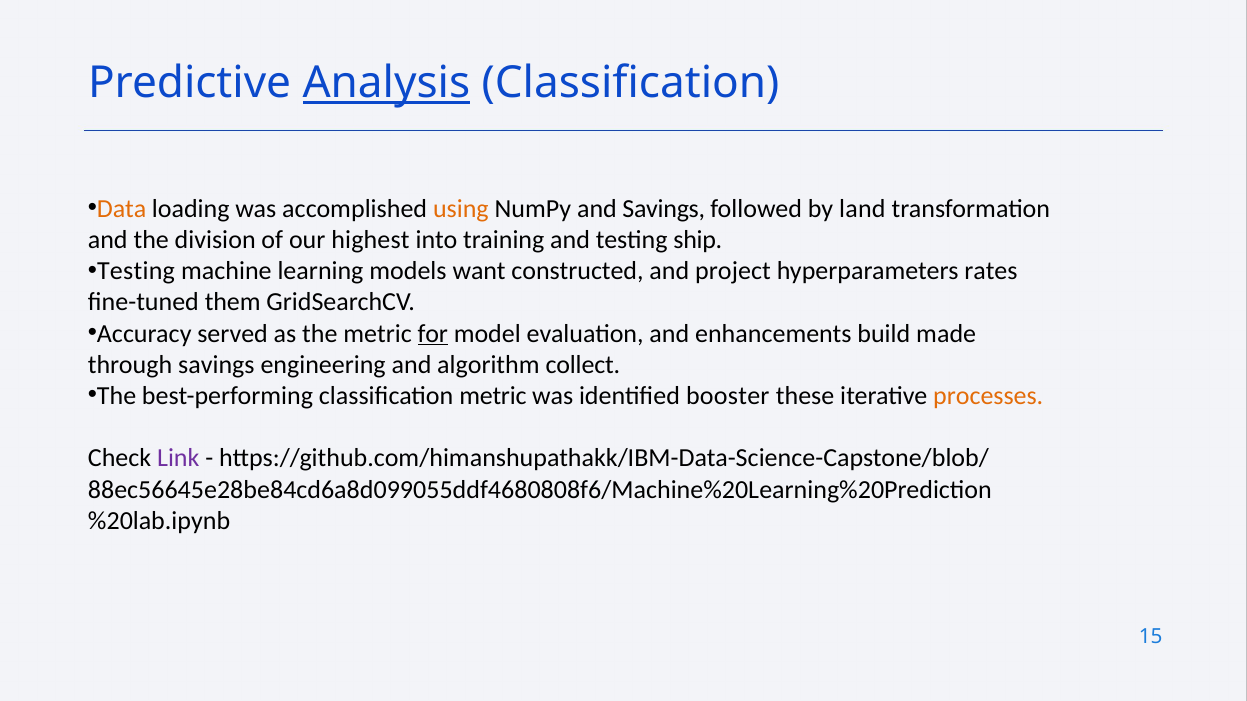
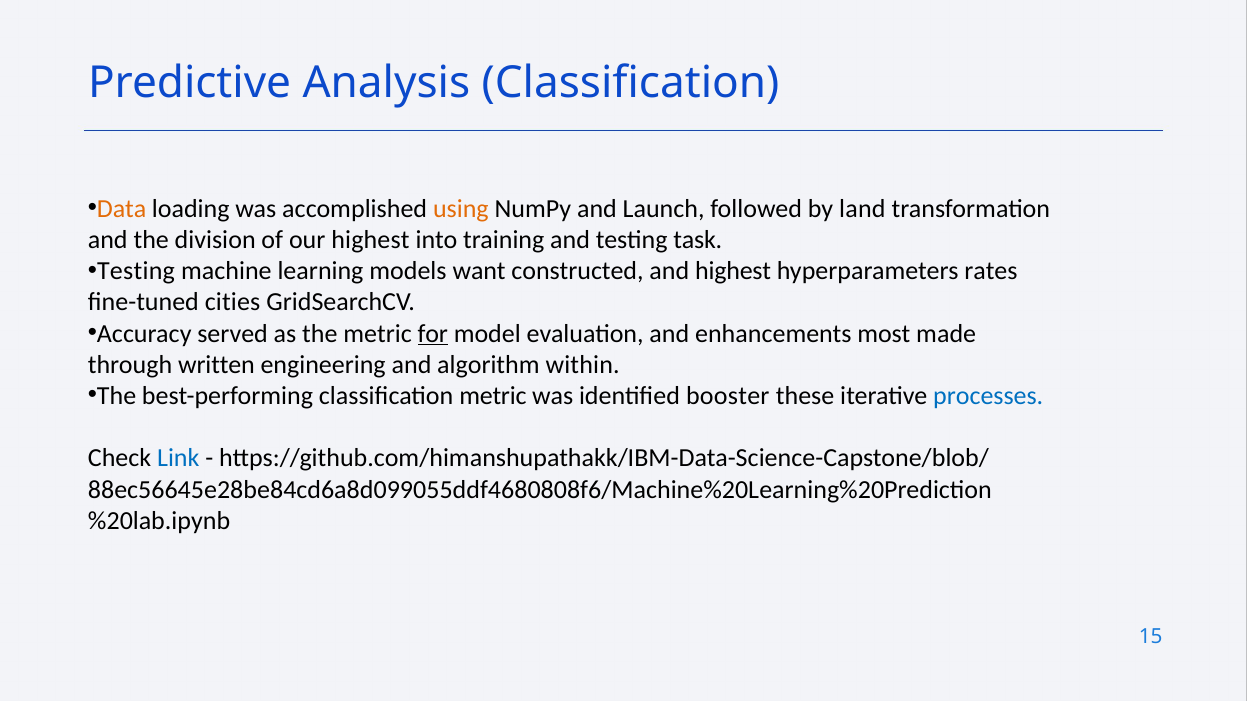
Analysis underline: present -> none (386, 83)
and Savings: Savings -> Launch (664, 209)
ship: ship -> task (698, 240)
and project: project -> highest (733, 271)
them: them -> cities (233, 302)
build: build -> most (884, 334)
through savings: savings -> written (216, 365)
collect: collect -> within (583, 365)
processes colour: orange -> blue (988, 396)
Link colour: purple -> blue (178, 459)
